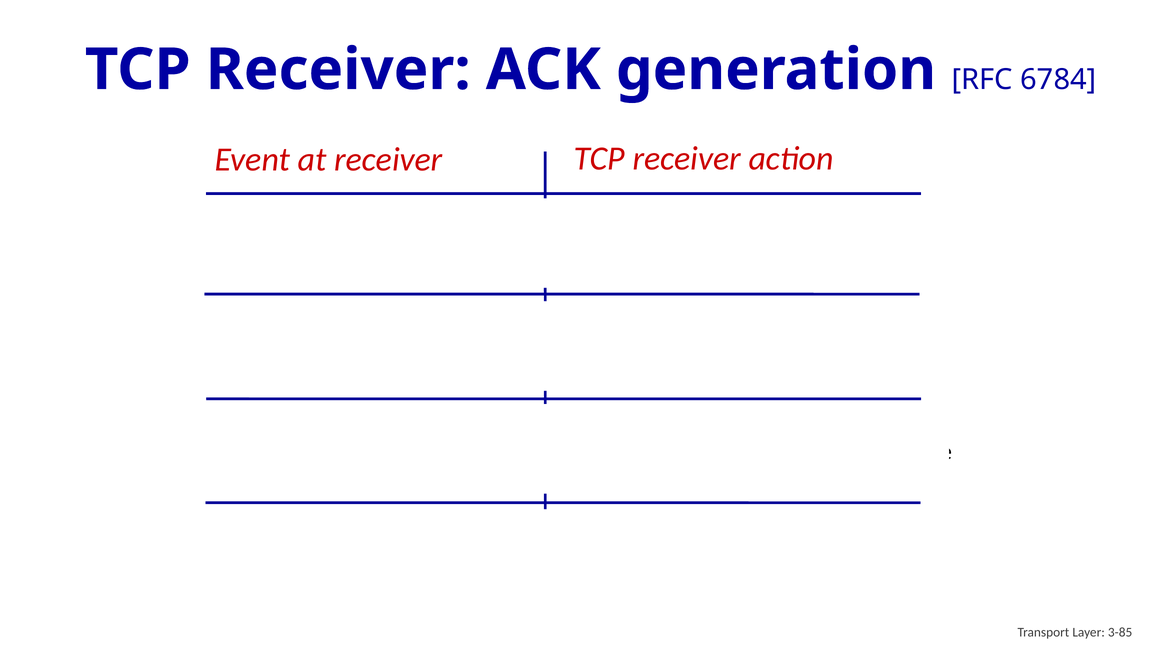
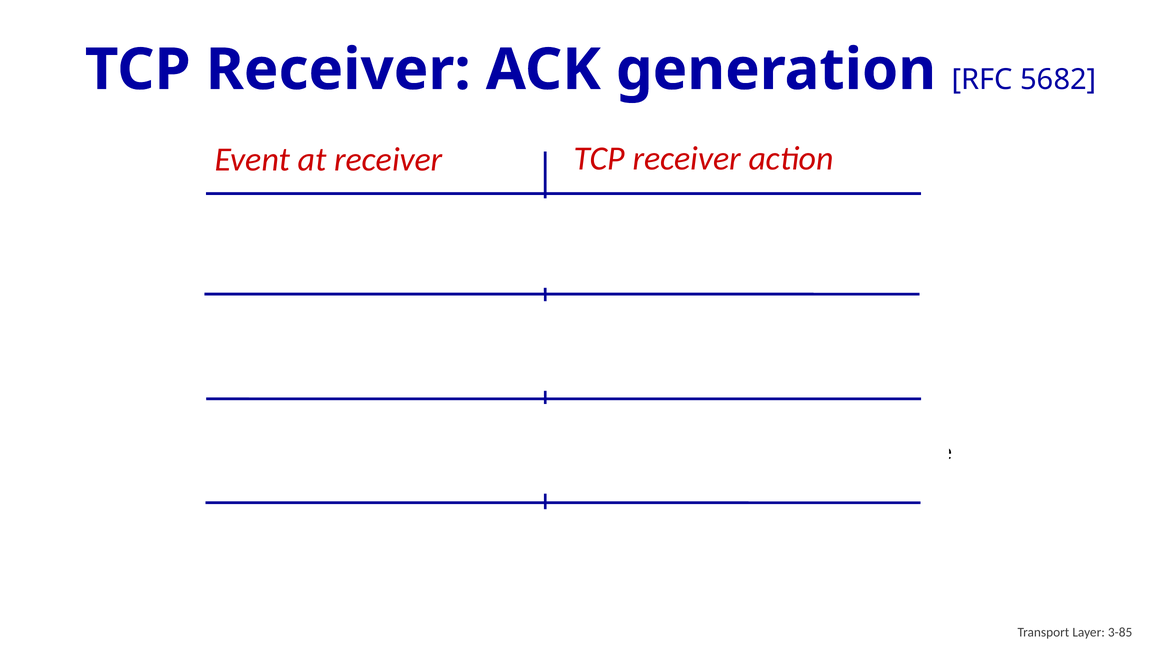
6784: 6784 -> 5682 (1058, 79)
